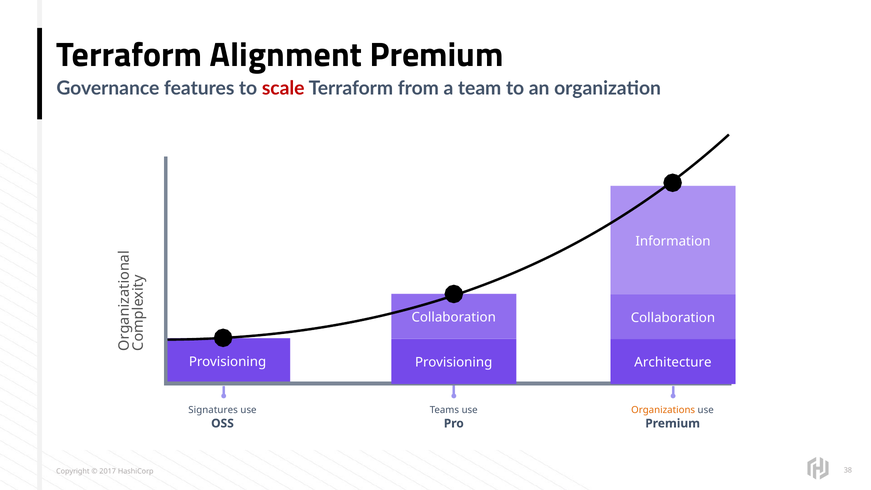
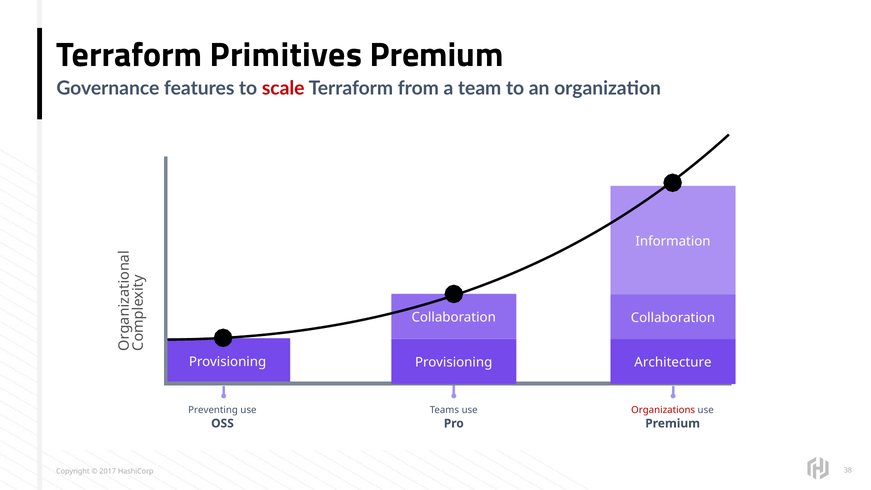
Alignment: Alignment -> Primitives (286, 55)
Signatures: Signatures -> Preventing (213, 410)
Organizations colour: orange -> red (663, 410)
